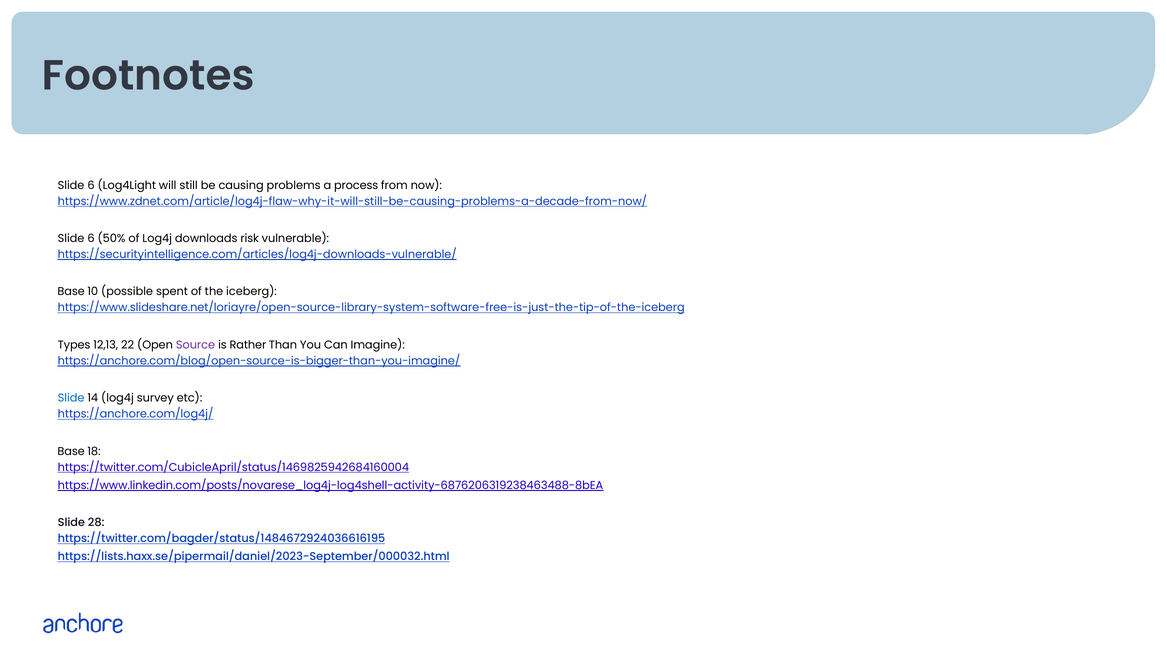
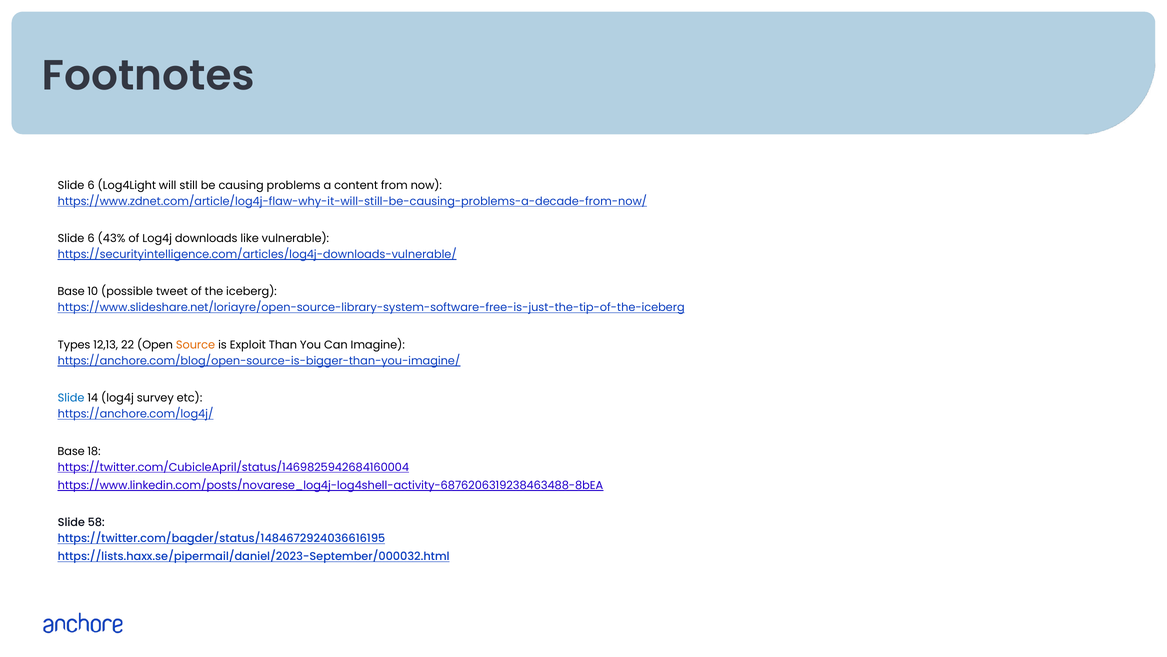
process: process -> content (356, 185)
50%: 50% -> 43% (111, 238)
risk: risk -> like (250, 238)
spent: spent -> tweet (172, 291)
Source colour: purple -> orange (195, 345)
Rather: Rather -> Exploit (248, 345)
28: 28 -> 58 (96, 522)
